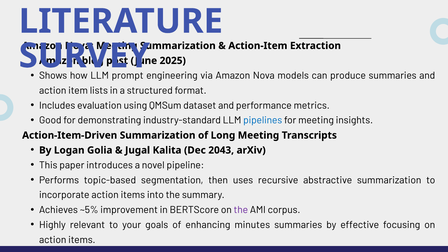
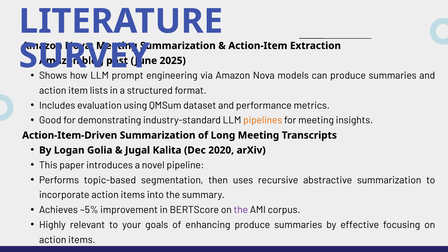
pipelines colour: blue -> orange (263, 120)
2043: 2043 -> 2020 (221, 150)
enhancing minutes: minutes -> produce (252, 225)
